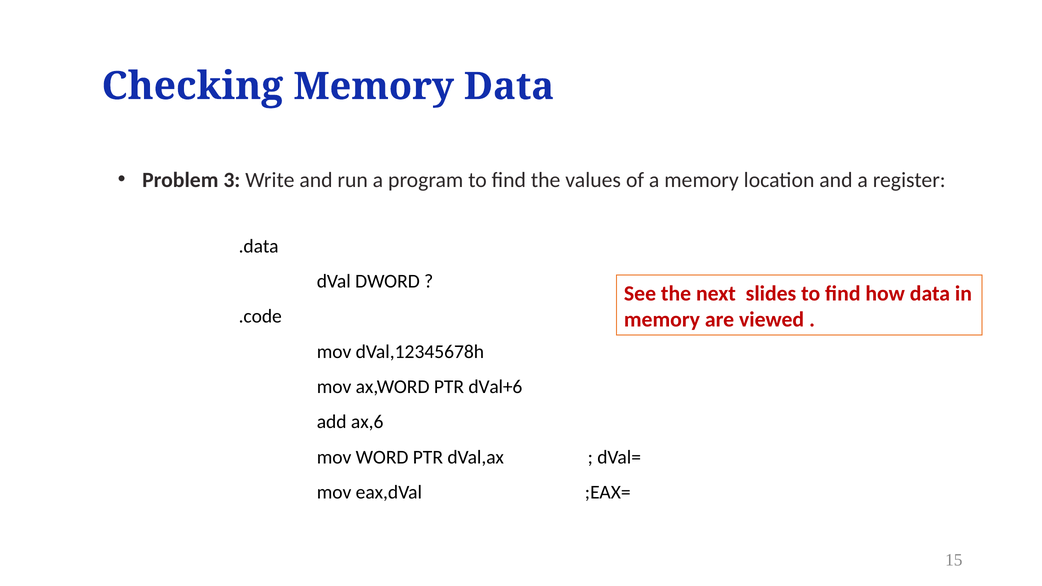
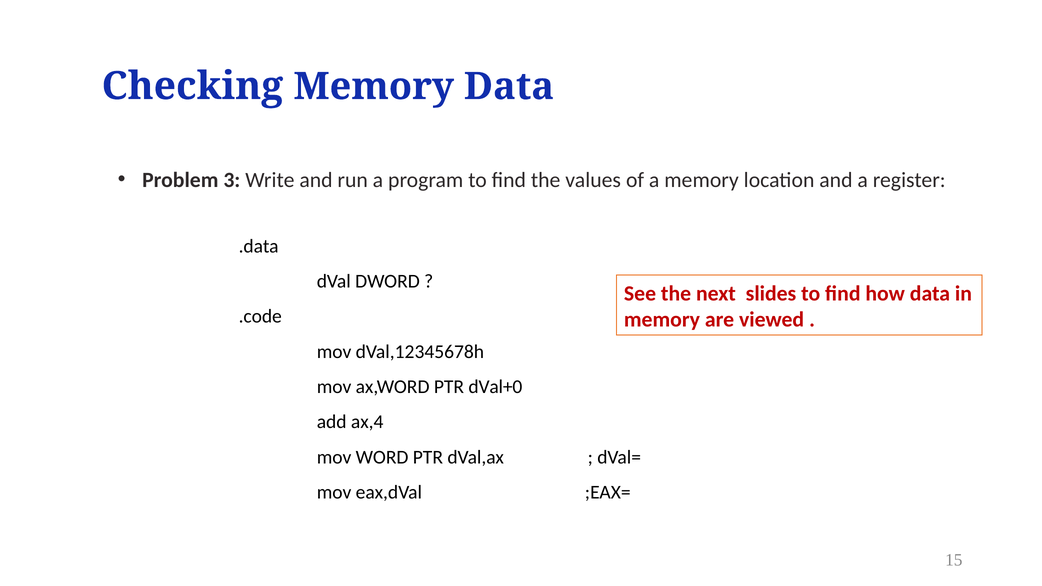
dVal+6: dVal+6 -> dVal+0 (495, 387)
ax,6: ax,6 -> ax,4 (367, 422)
